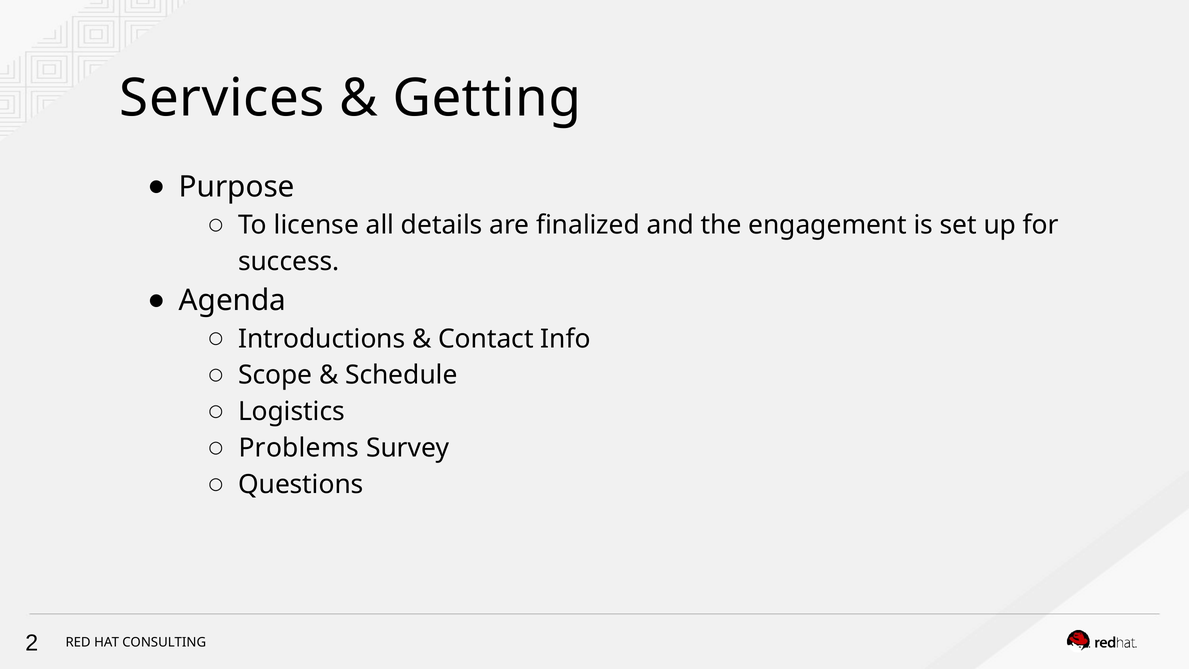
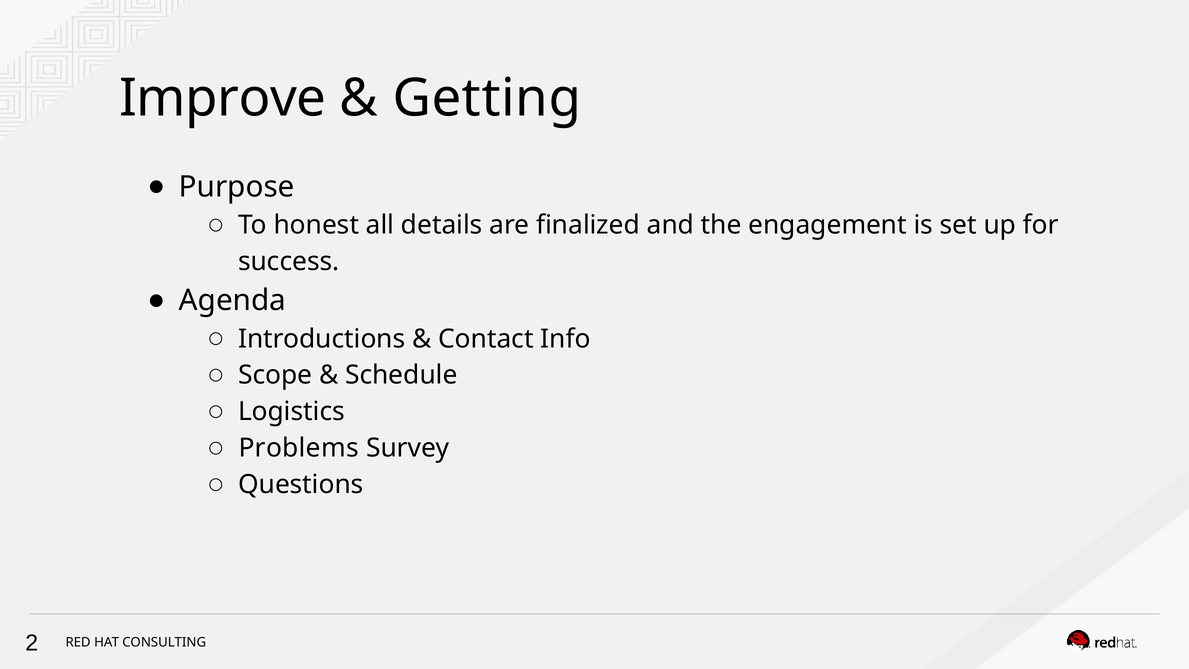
Services: Services -> Improve (223, 98)
license: license -> honest (316, 225)
